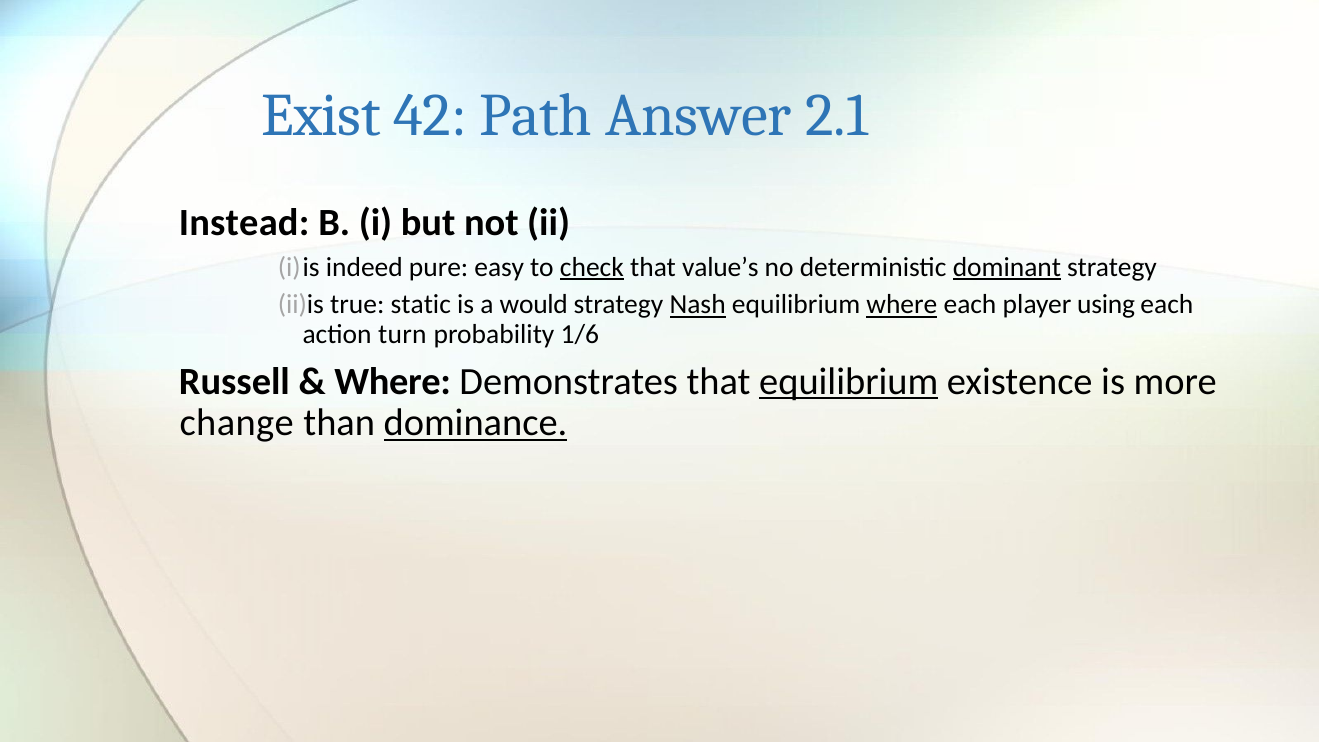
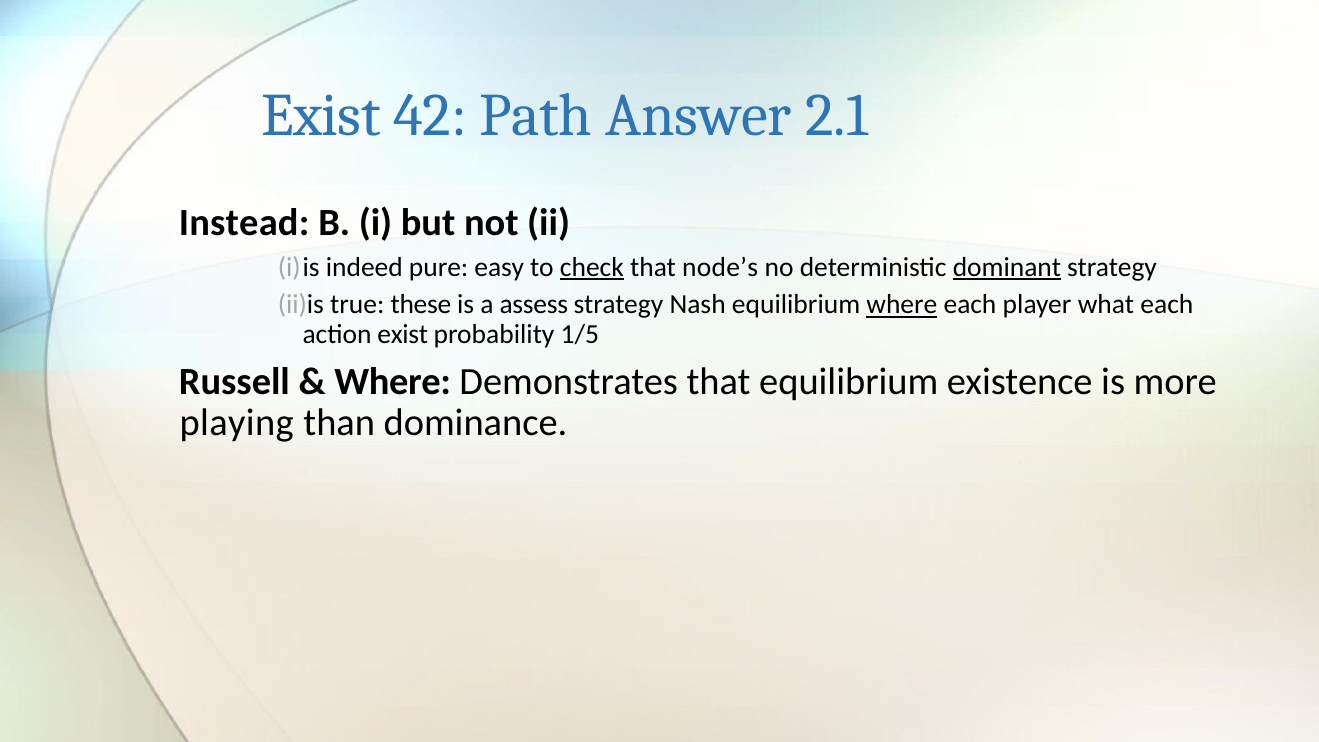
value’s: value’s -> node’s (720, 267)
static: static -> these (421, 305)
would: would -> assess (534, 305)
Nash underline: present -> none (698, 305)
using: using -> what (1106, 305)
action turn: turn -> exist (403, 335)
1/6: 1/6 -> 1/5 (580, 335)
equilibrium underline: present -> none (849, 382)
change: change -> playing (237, 423)
dominance underline: present -> none (475, 423)
